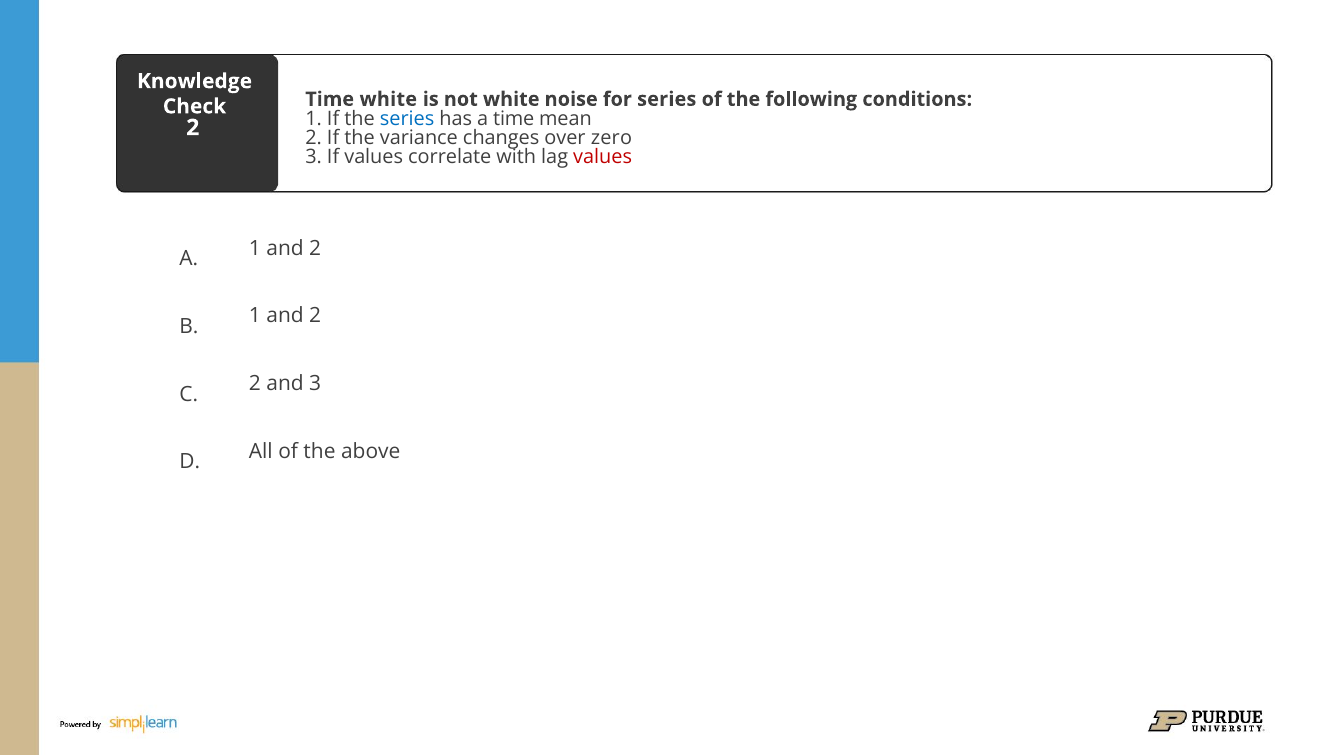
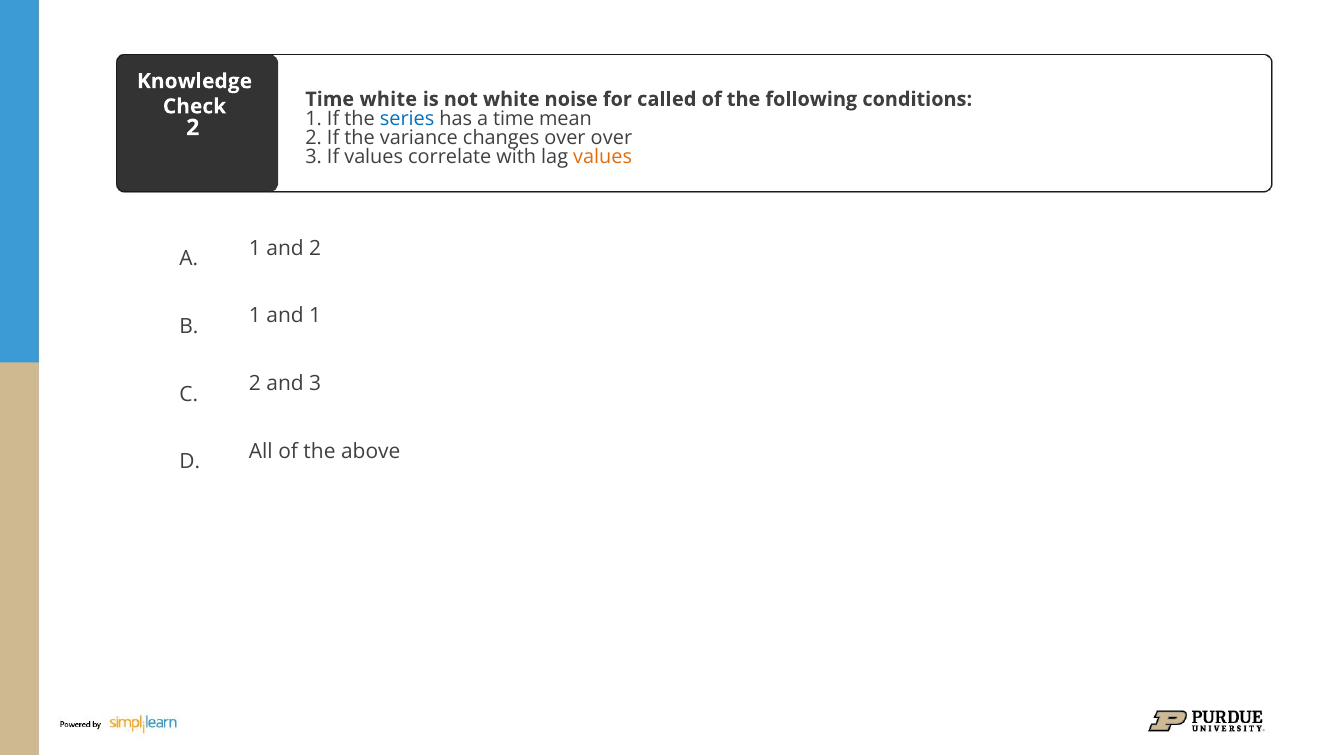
for series: series -> called (667, 99)
over zero: zero -> over (611, 138)
values colour: red -> orange (603, 157)
2: 2 -> 1 (315, 316)
